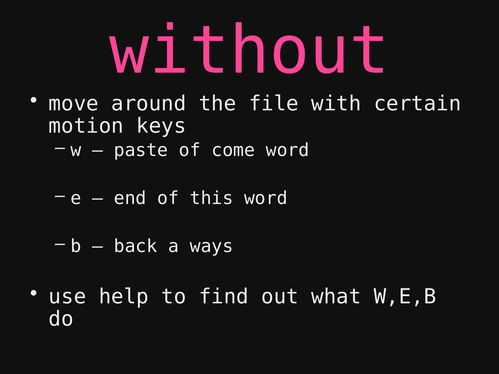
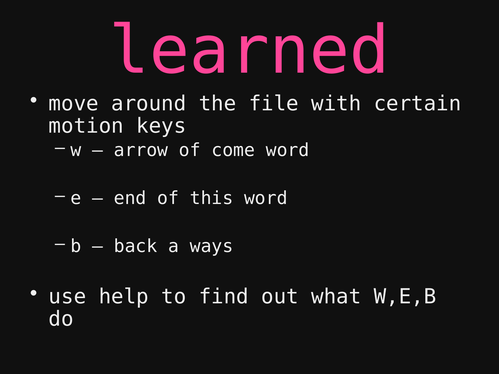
without: without -> learned (249, 51)
paste: paste -> arrow (141, 150)
